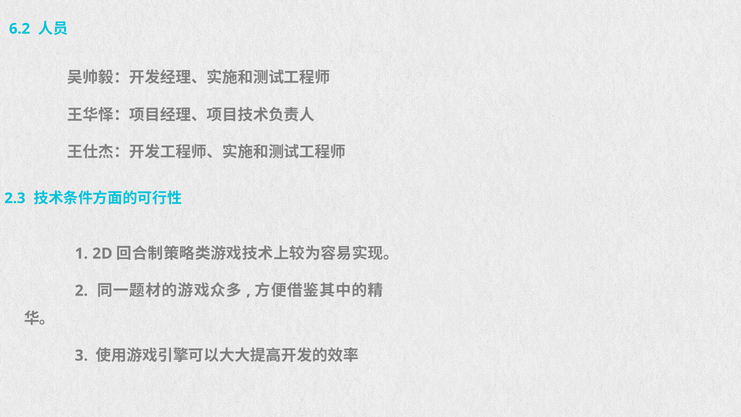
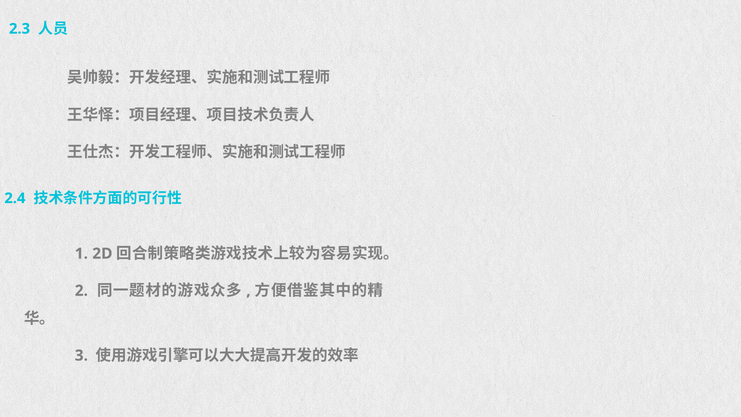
6.2: 6.2 -> 2.3 (20, 29)
2.3: 2.3 -> 2.4 (15, 198)
